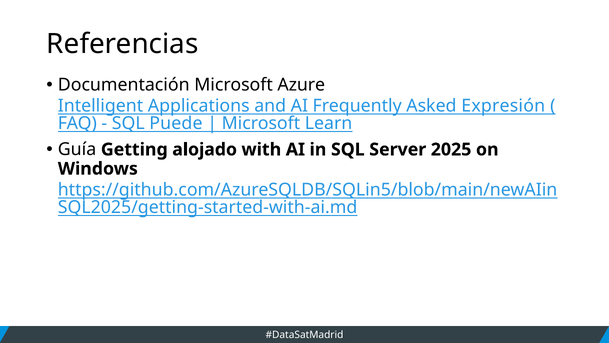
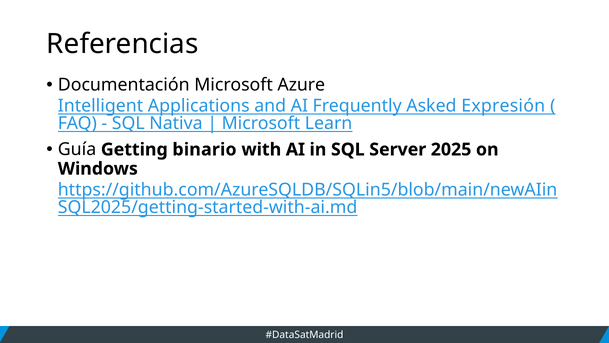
Puede: Puede -> Nativa (176, 123)
alojado: alojado -> binario (205, 149)
